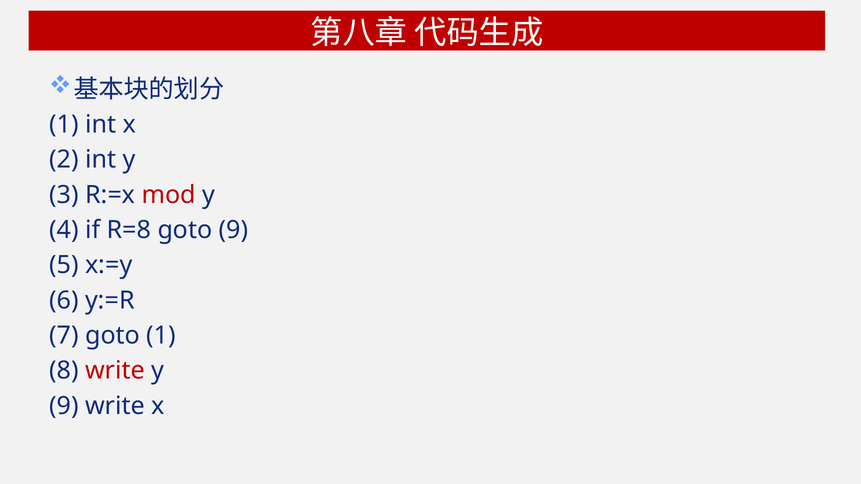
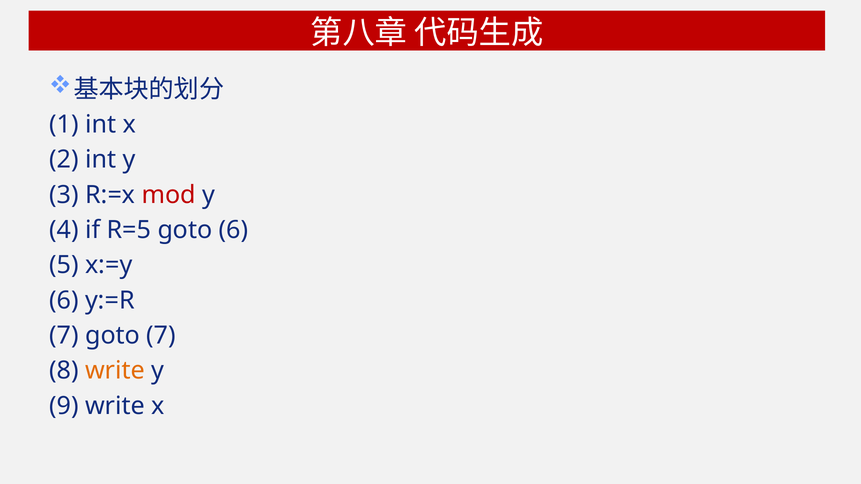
R=8: R=8 -> R=5 (129, 230)
goto 9: 9 -> 6 (234, 230)
goto 1: 1 -> 7 (161, 336)
write colour: red -> orange (115, 371)
